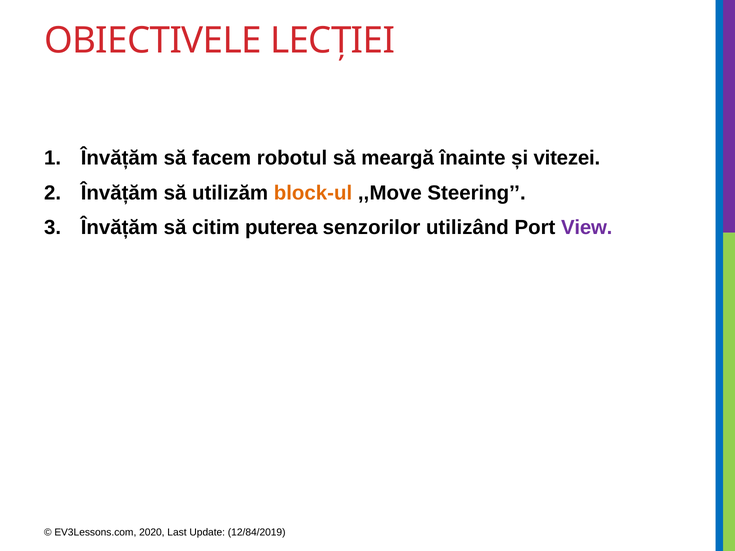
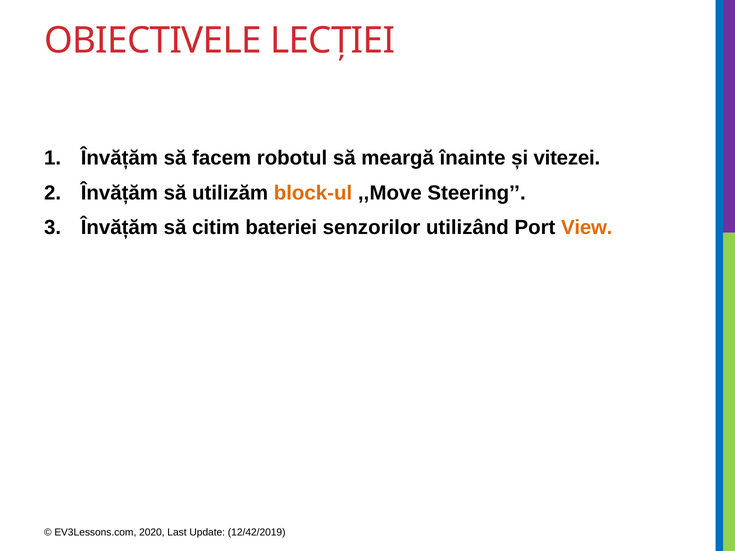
puterea: puterea -> bateriei (281, 228)
View colour: purple -> orange (587, 228)
12/84/2019: 12/84/2019 -> 12/42/2019 (257, 532)
